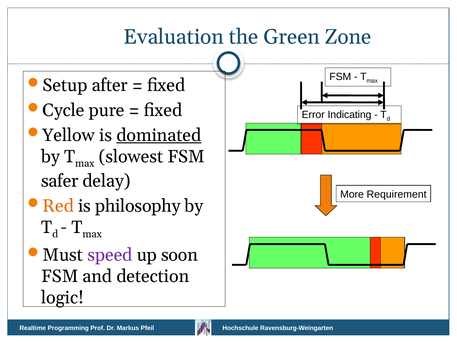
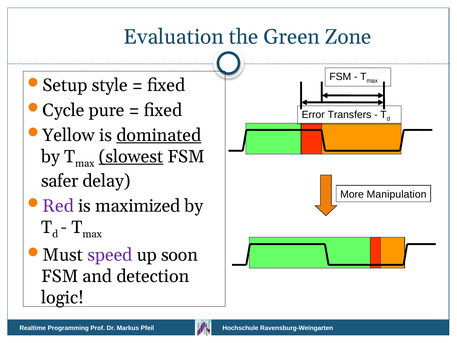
after: after -> style (110, 85)
Indicating: Indicating -> Transfers (349, 115)
slowest underline: none -> present (131, 157)
Requirement: Requirement -> Manipulation (397, 194)
Red colour: orange -> purple (58, 206)
philosophy: philosophy -> maximized (138, 206)
